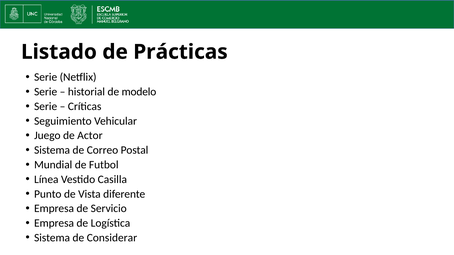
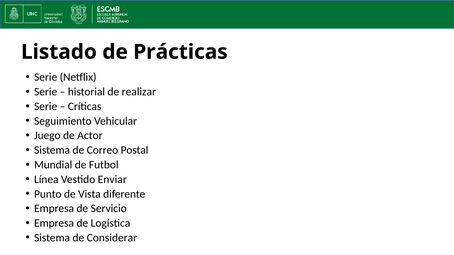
modelo: modelo -> realizar (139, 92)
Casilla: Casilla -> Enviar (112, 180)
